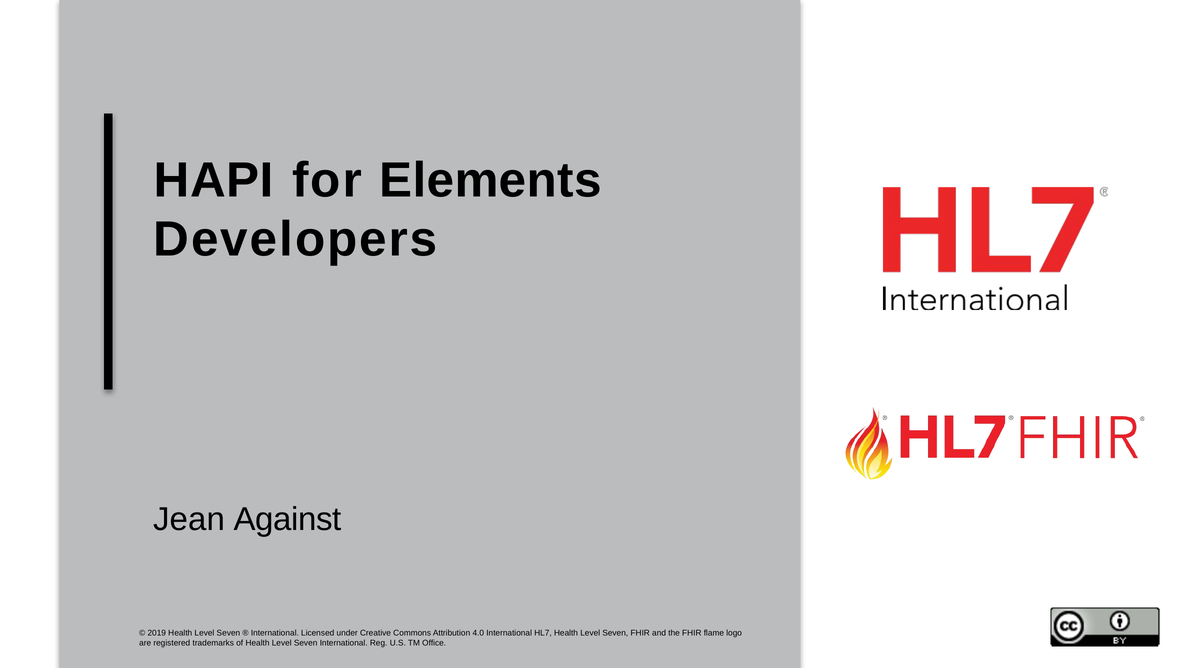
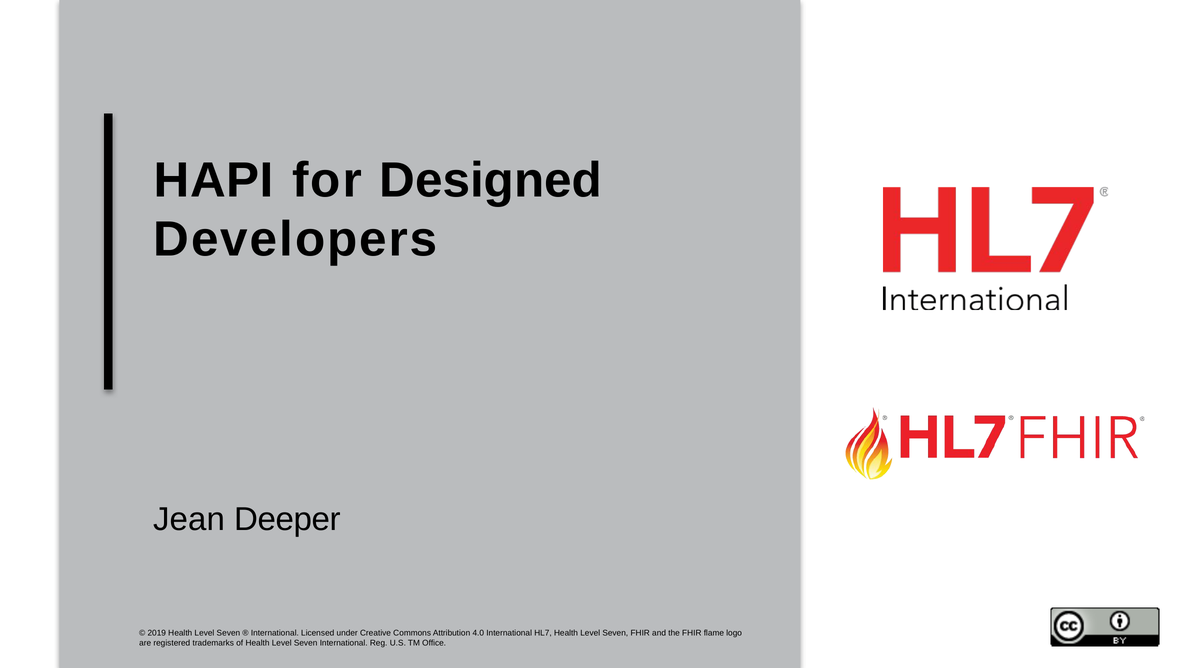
Elements: Elements -> Designed (491, 180)
Against: Against -> Deeper (288, 520)
